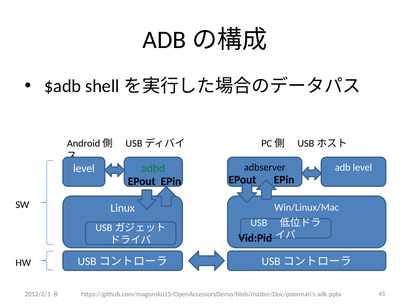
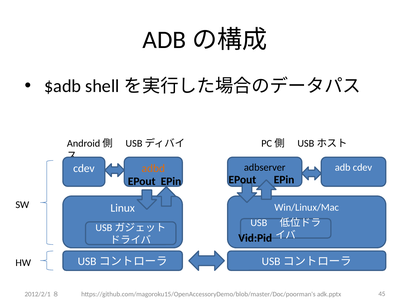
adb level: level -> cdev (362, 167)
level: level -> cdev (84, 168)
adbd colour: green -> orange (153, 168)
